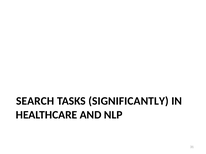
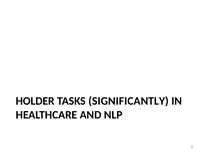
SEARCH: SEARCH -> HOLDER (35, 101)
